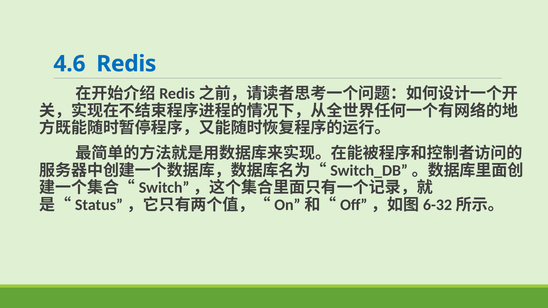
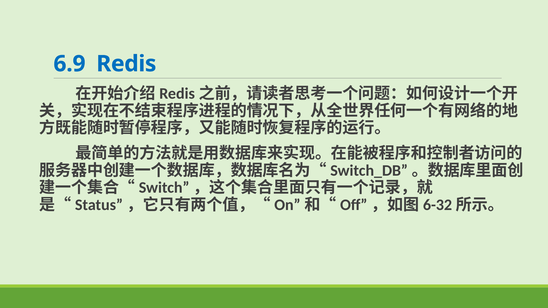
4.6: 4.6 -> 6.9 (69, 64)
